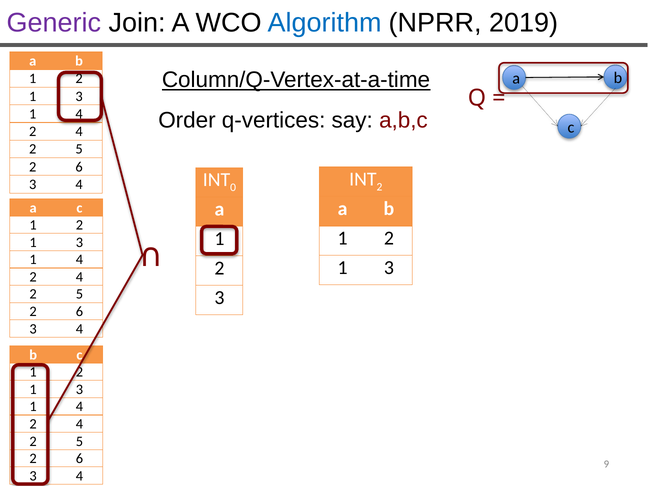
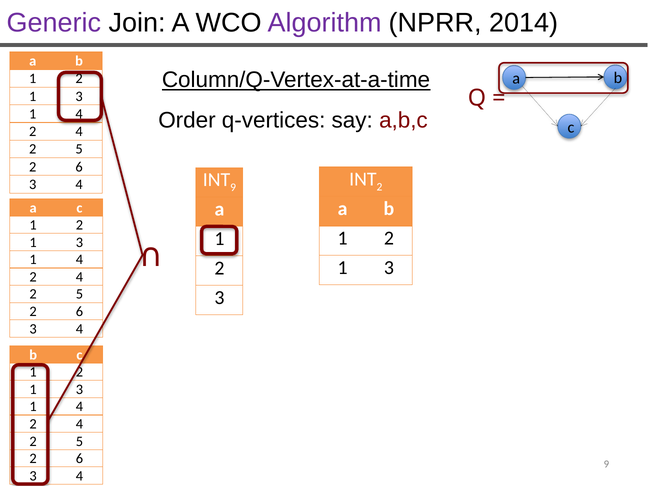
Algorithm colour: blue -> purple (325, 23)
2019: 2019 -> 2014 (524, 23)
0: 0 -> 9 (233, 188)
